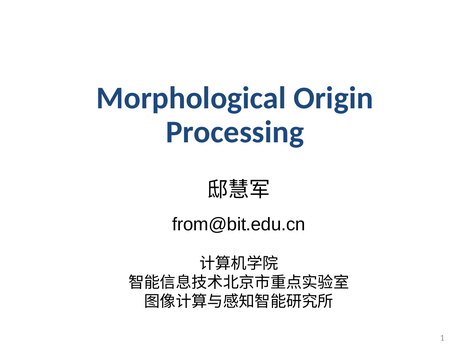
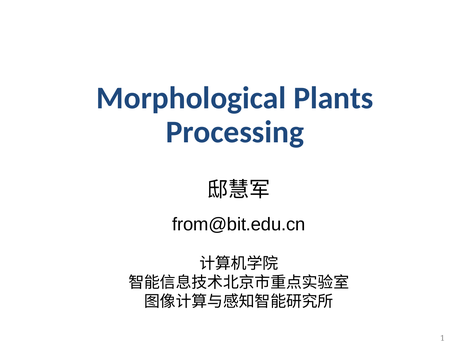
Origin: Origin -> Plants (333, 98)
